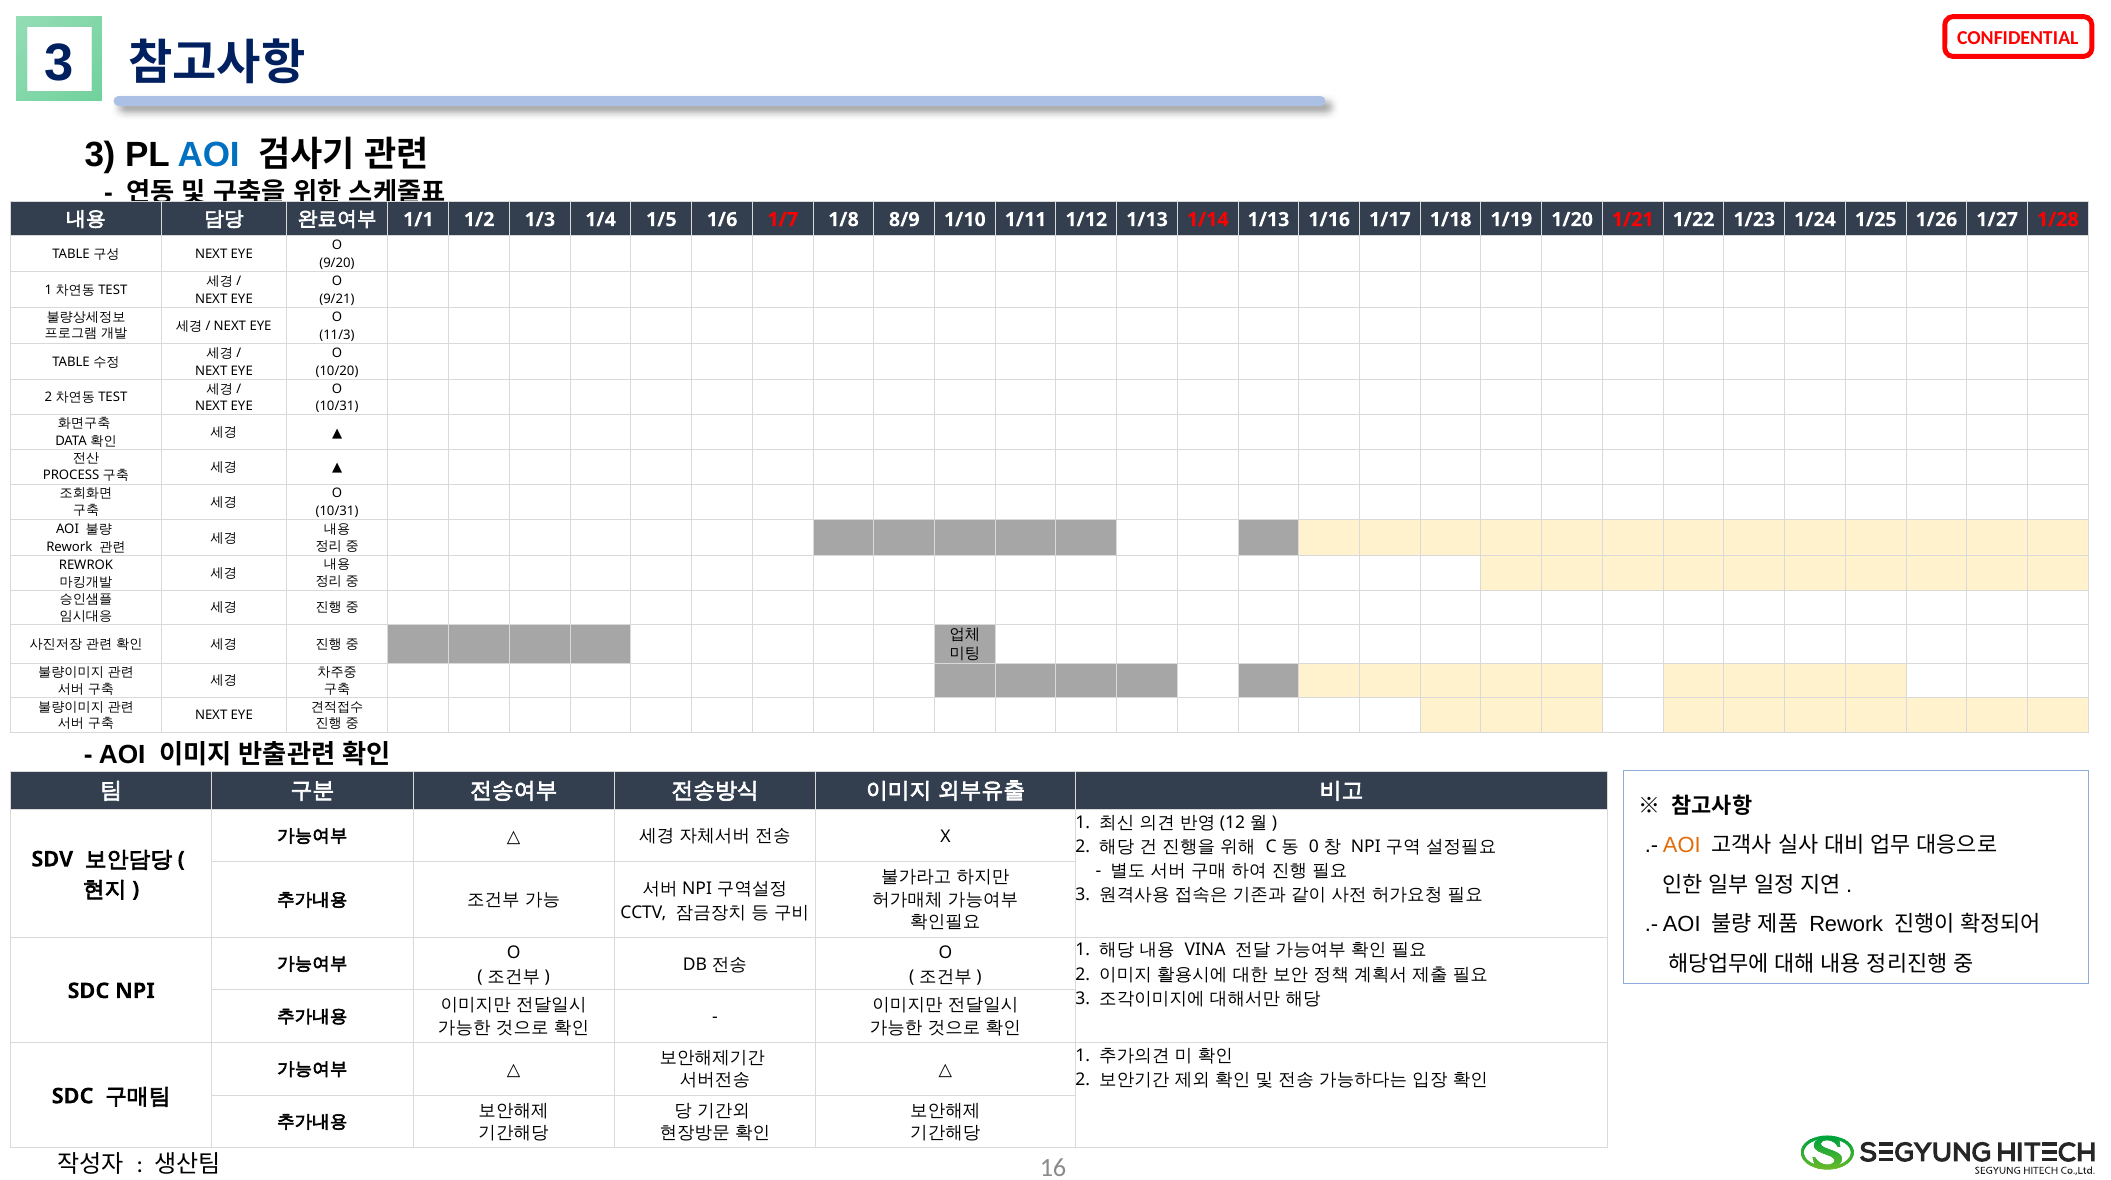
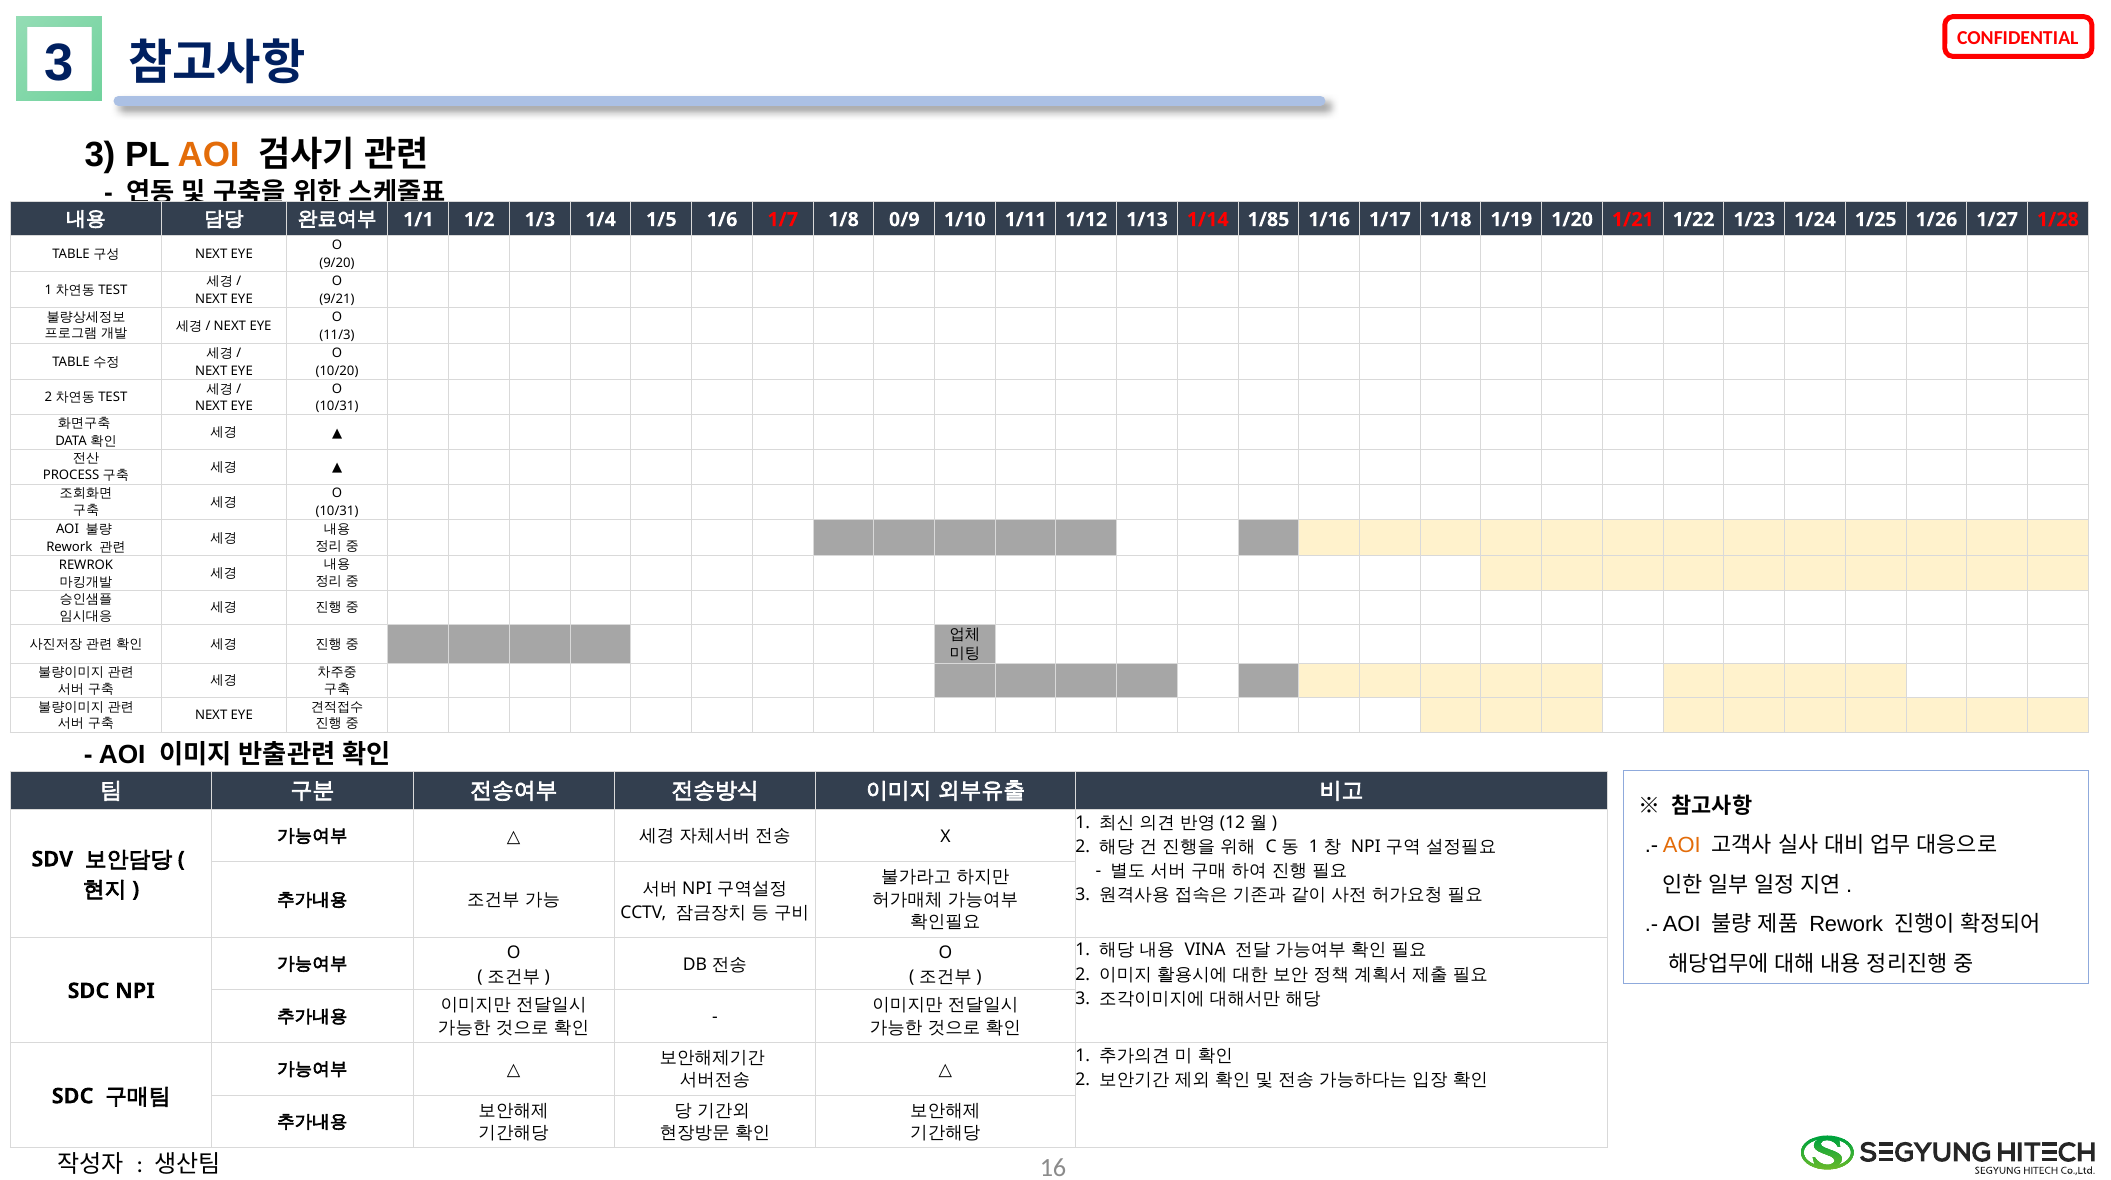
AOI colour: blue -> orange (209, 155)
8/9: 8/9 -> 0/9 (904, 220)
1/14 1/13: 1/13 -> 1/85 (1269, 220)
0: 0 -> 1 (1314, 846)
